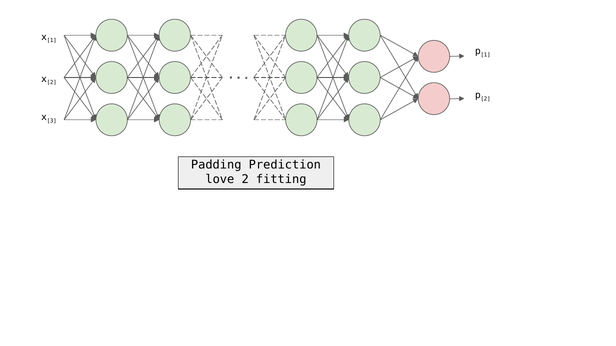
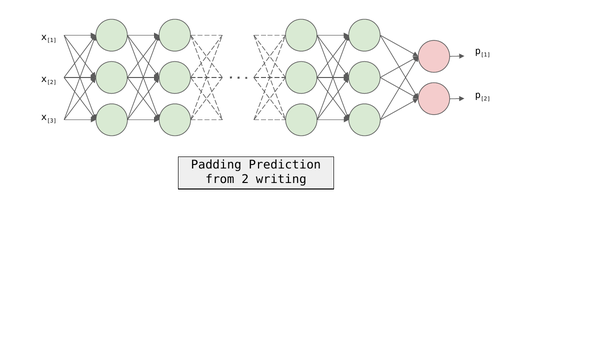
love: love -> from (220, 180)
fitting: fitting -> writing (281, 180)
